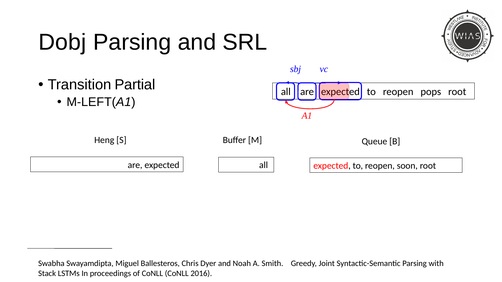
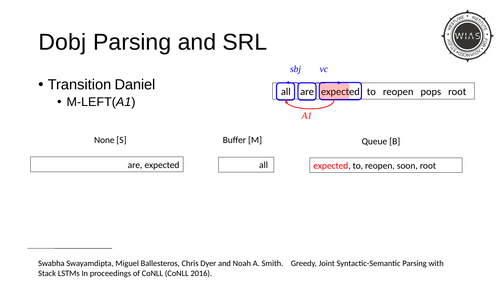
Partial: Partial -> Daniel (135, 85)
Heng: Heng -> None (104, 140)
